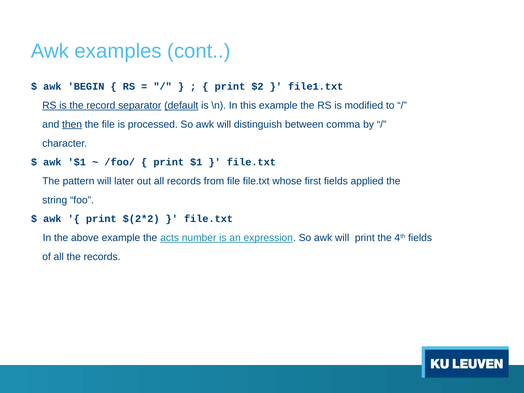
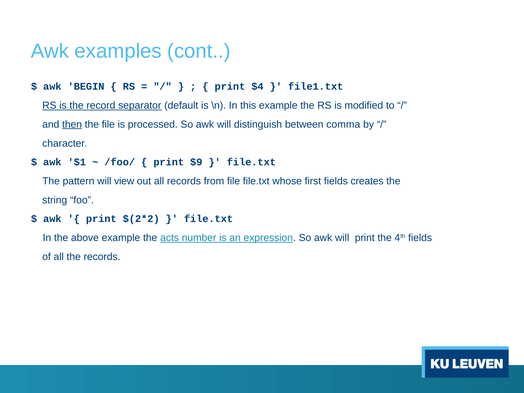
$2: $2 -> $4 (258, 87)
default underline: present -> none (181, 106)
print $1: $1 -> $9 (196, 162)
later: later -> view (124, 181)
applied: applied -> creates (367, 181)
